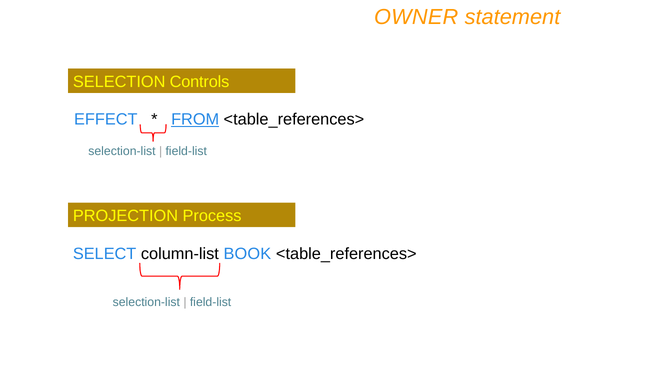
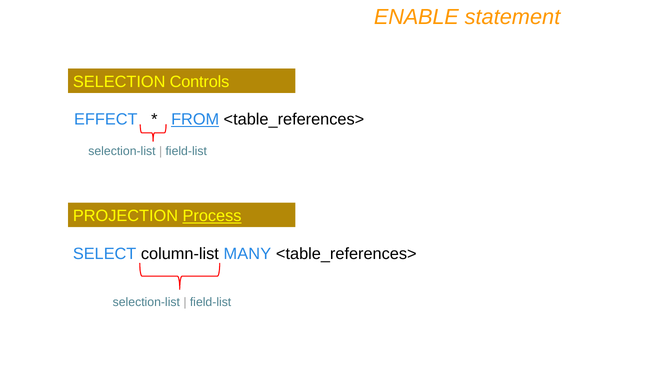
OWNER: OWNER -> ENABLE (416, 17)
Process underline: none -> present (212, 216)
BOOK: BOOK -> MANY (247, 254)
